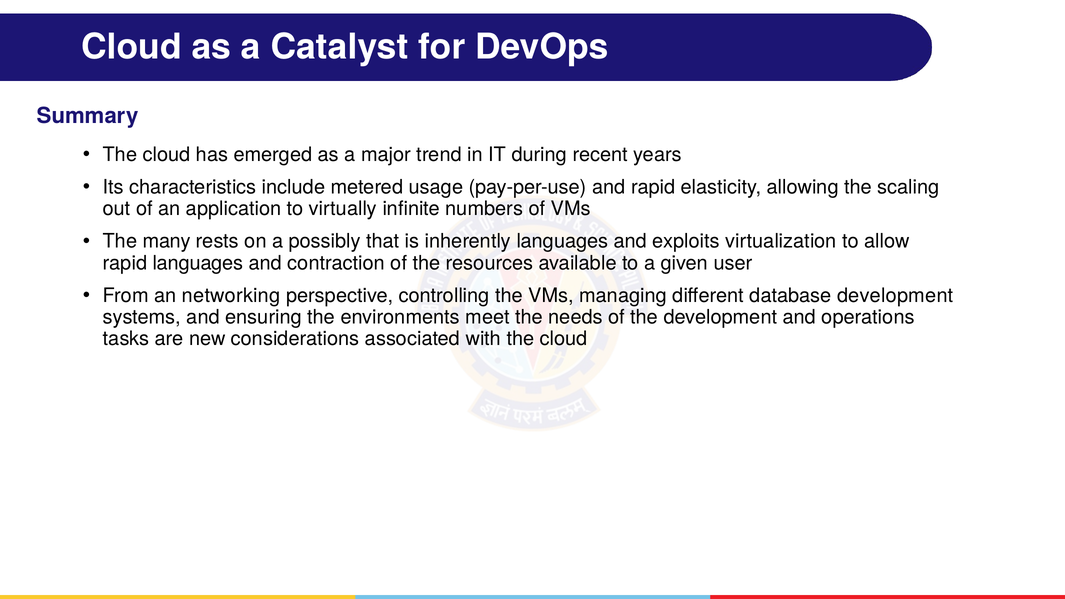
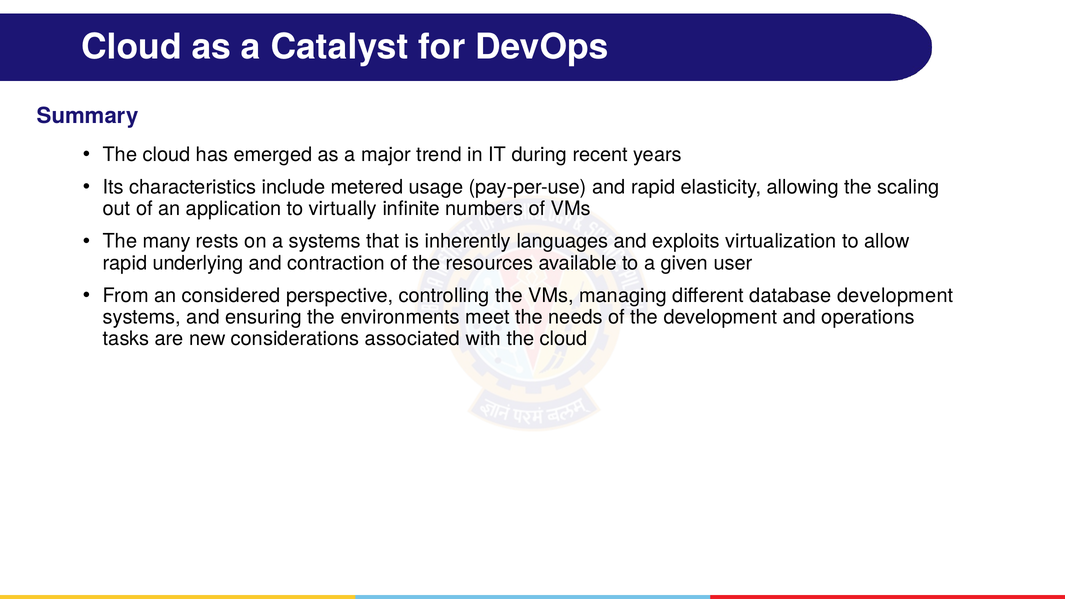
a possibly: possibly -> systems (325, 241)
rapid languages: languages -> underlying (198, 263)
networking: networking -> considered (231, 296)
